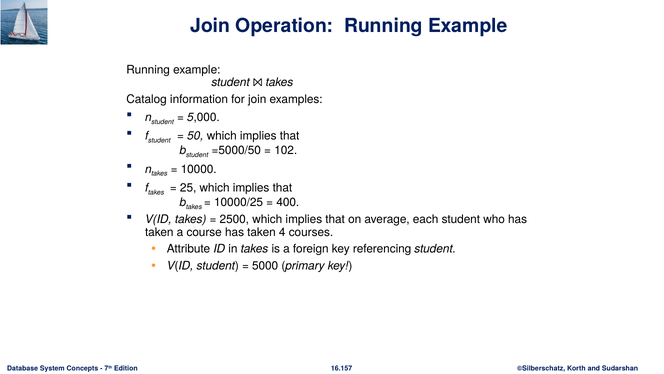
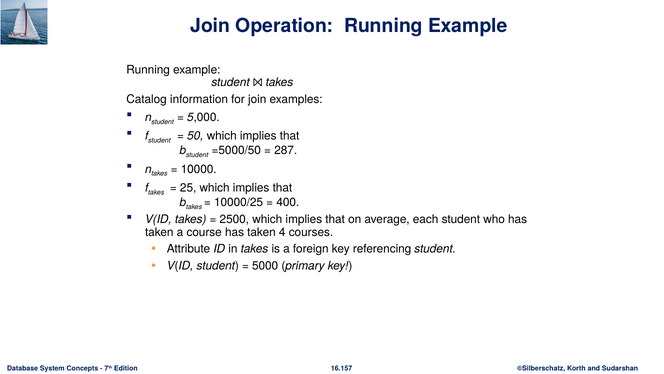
102: 102 -> 287 (286, 150)
